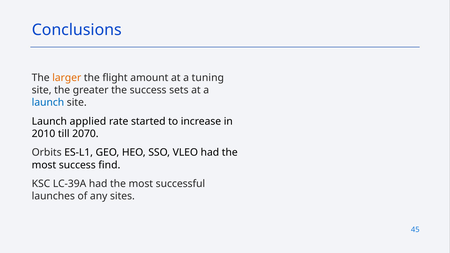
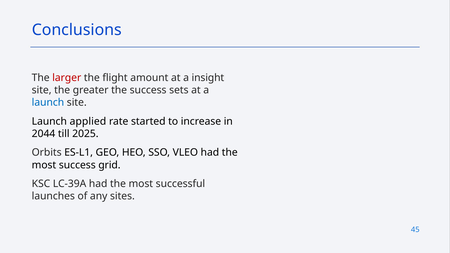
larger colour: orange -> red (67, 78)
tuning: tuning -> insight (208, 78)
2010: 2010 -> 2044 (44, 134)
2070: 2070 -> 2025 (85, 134)
find: find -> grid (109, 165)
